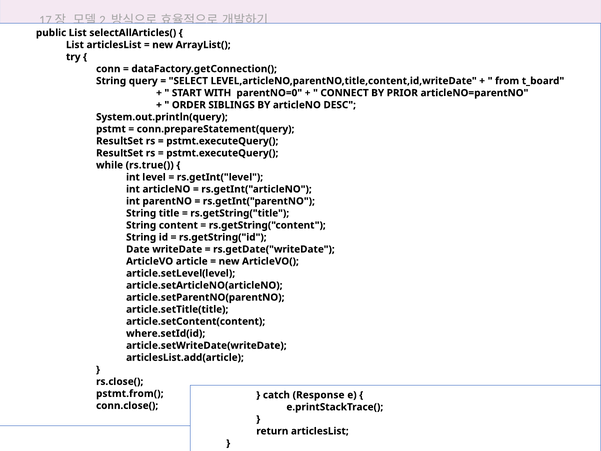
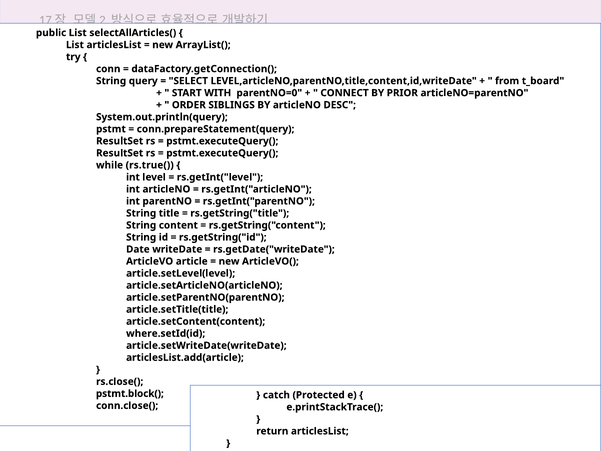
pstmt.from(: pstmt.from( -> pstmt.block( (130, 393)
Response: Response -> Protected (319, 395)
